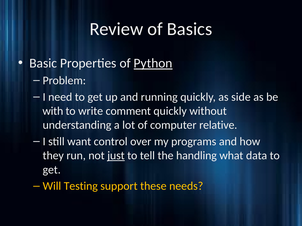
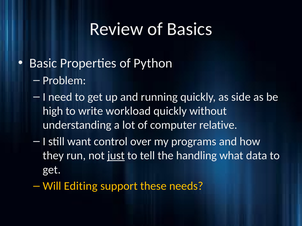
Python underline: present -> none (153, 63)
with: with -> high (53, 111)
comment: comment -> workload (128, 111)
Testing: Testing -> Editing (81, 186)
